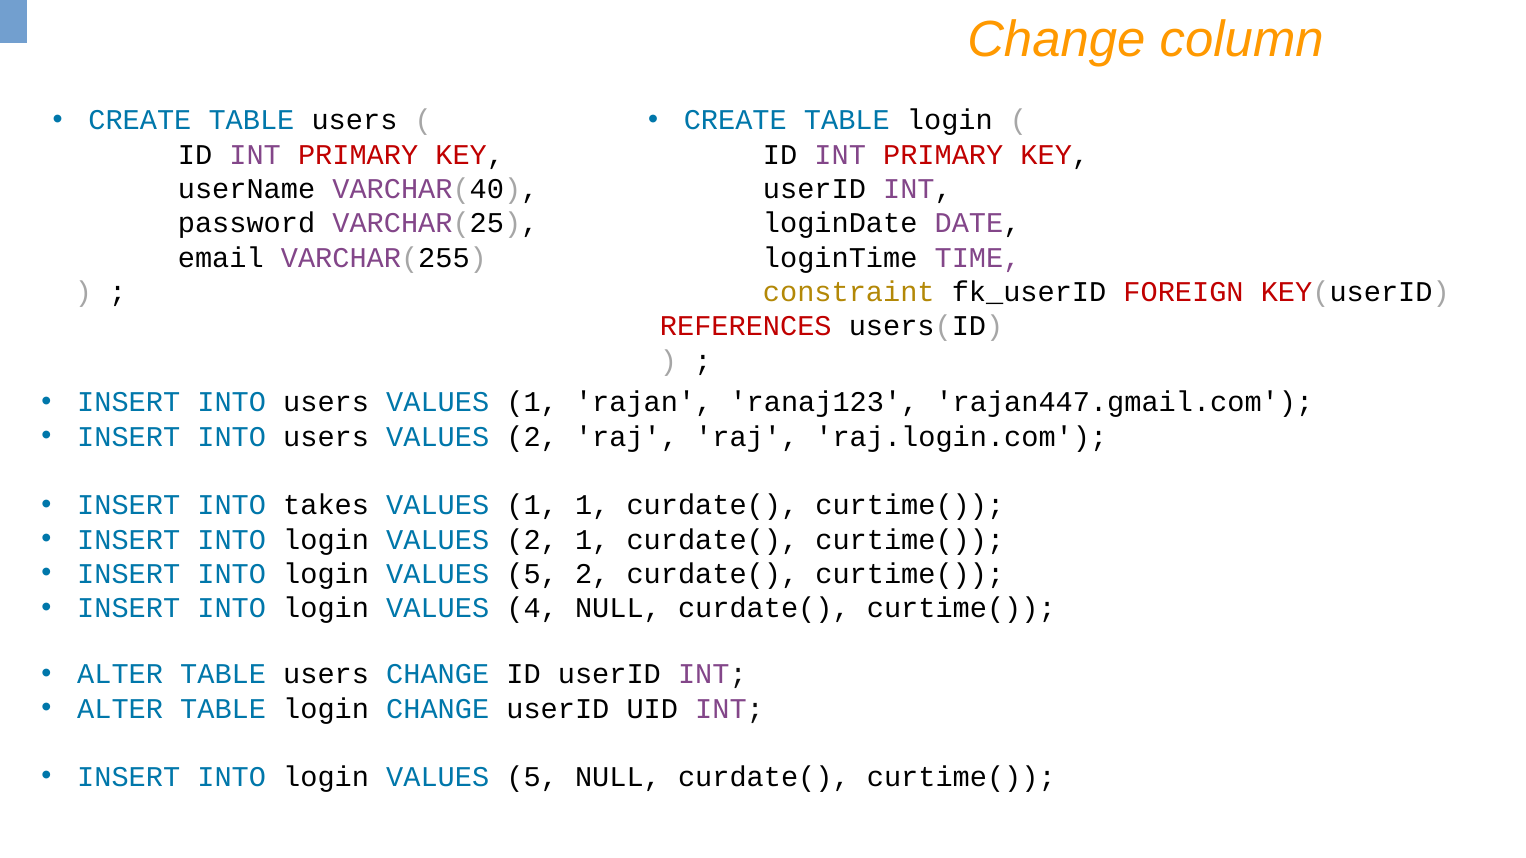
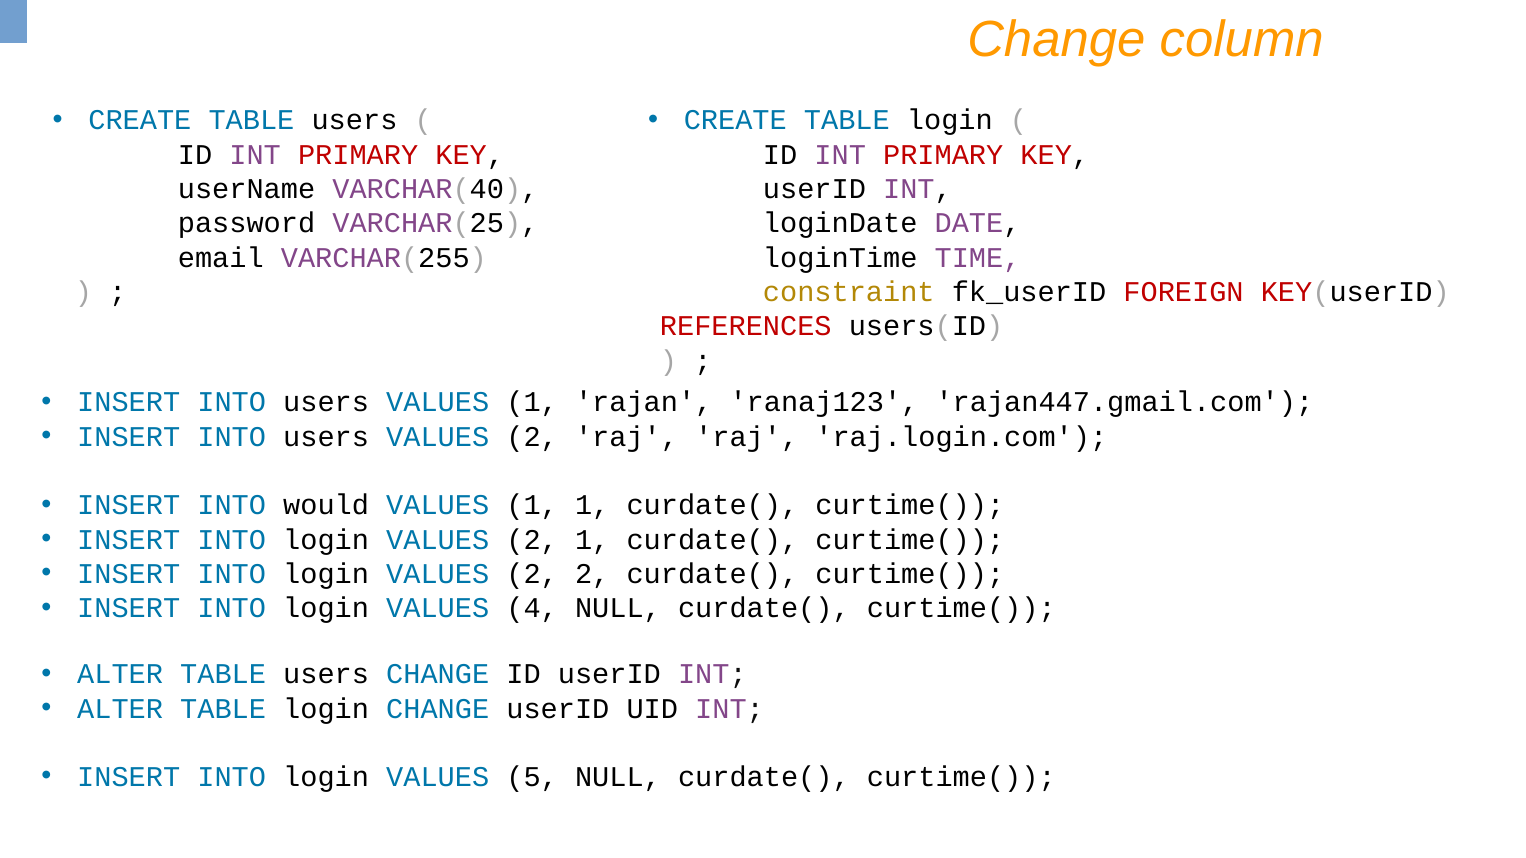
takes: takes -> would (326, 506)
5: 5 -> 2 (532, 574)
